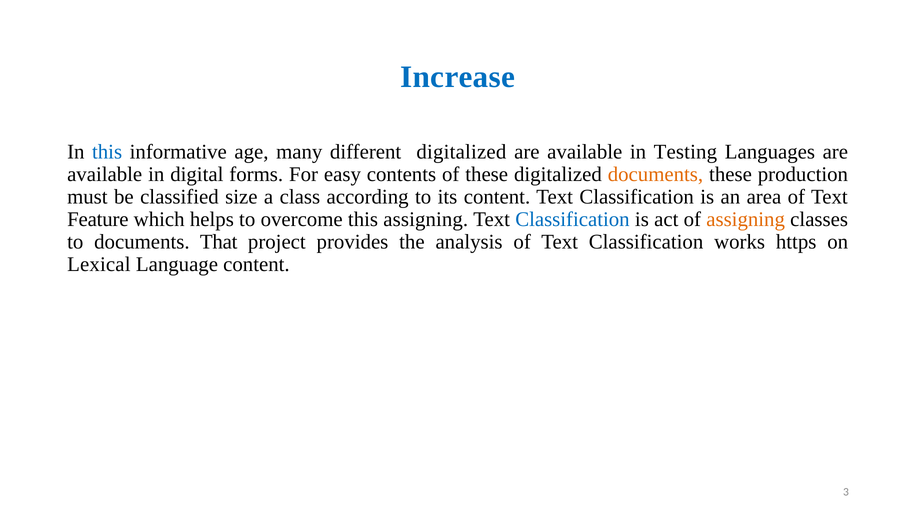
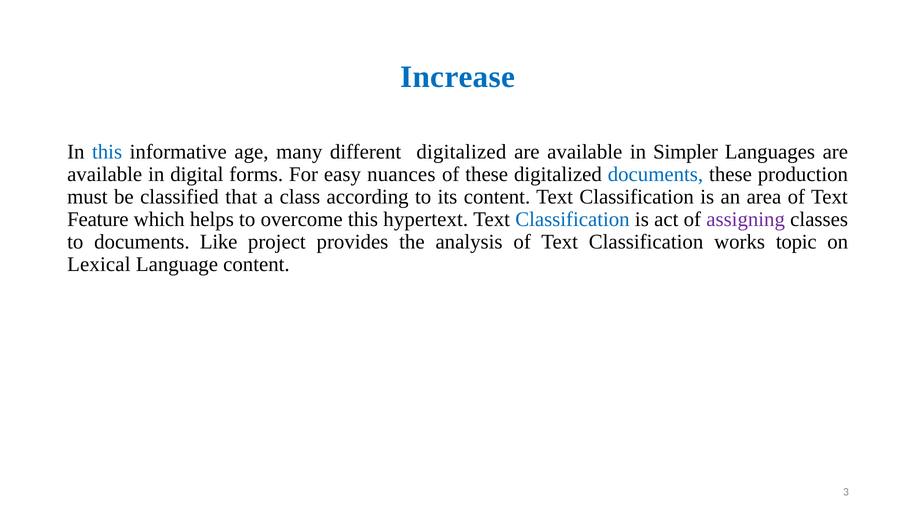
Testing: Testing -> Simpler (686, 152)
contents: contents -> nuances (401, 175)
documents colour: orange -> blue (655, 175)
size: size -> that (241, 197)
this assigning: assigning -> hypertext (426, 220)
assigning colour: orange -> purple (746, 220)
That: That -> Like (219, 242)
https: https -> topic (796, 242)
